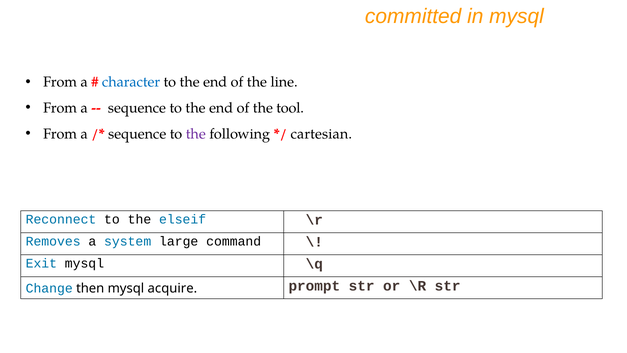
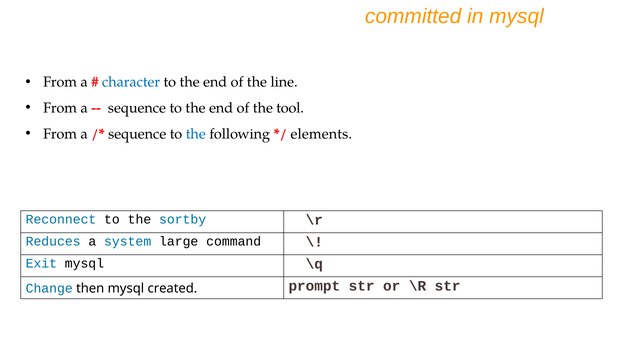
the colour: purple -> blue (196, 134)
cartesian: cartesian -> elements (321, 134)
elseif: elseif -> sortby (183, 219)
Removes: Removes -> Reduces (53, 241)
acquire: acquire -> created (172, 288)
